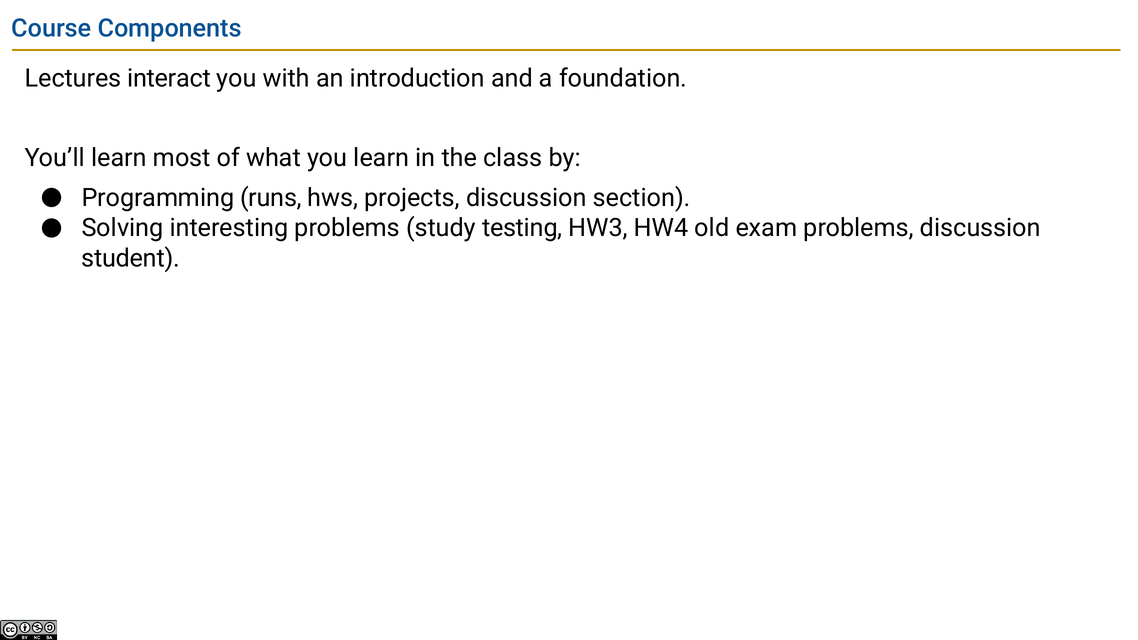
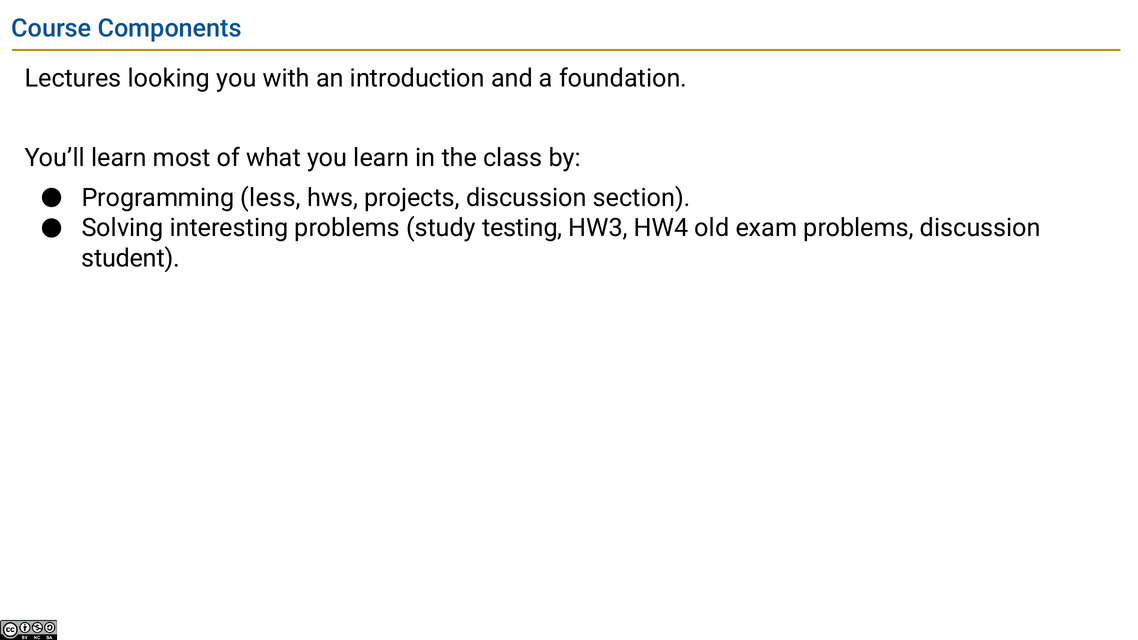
interact: interact -> looking (169, 78)
runs: runs -> less (271, 198)
